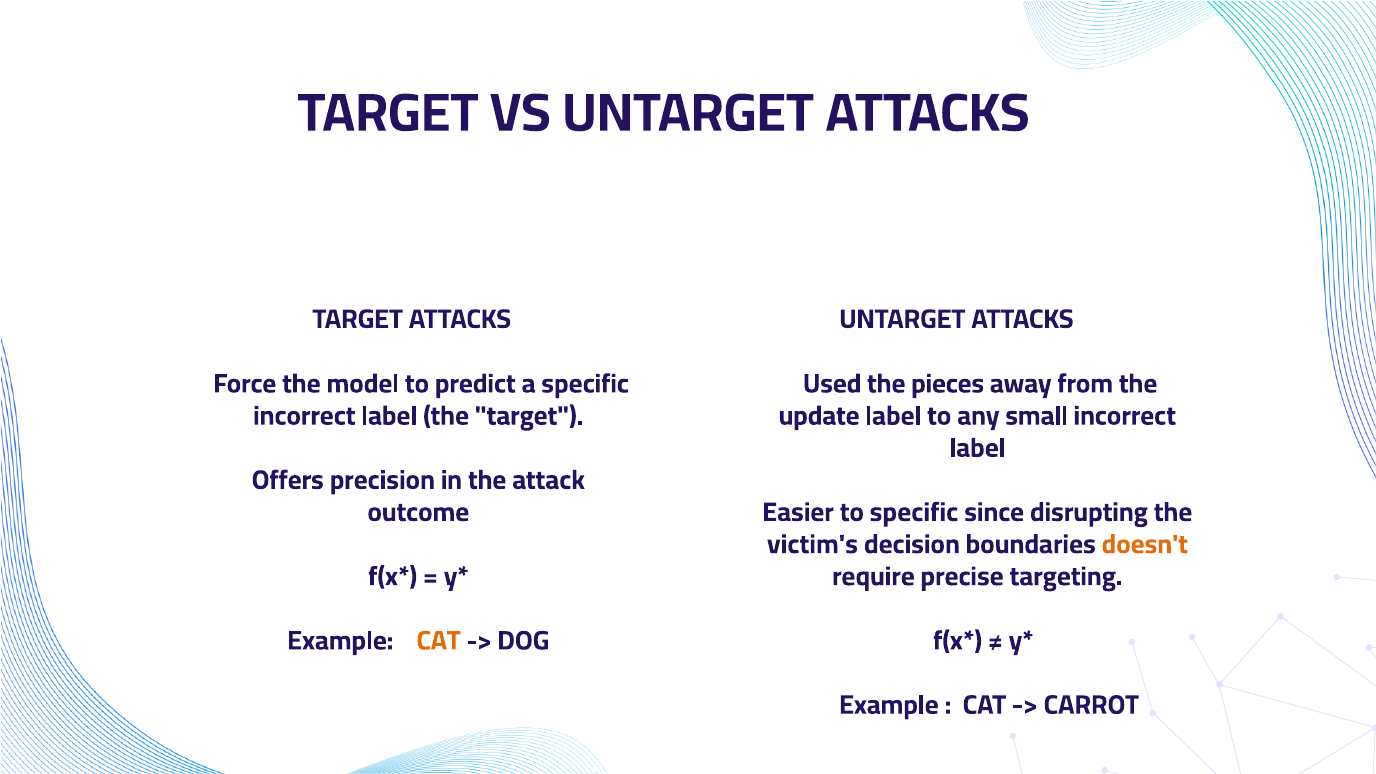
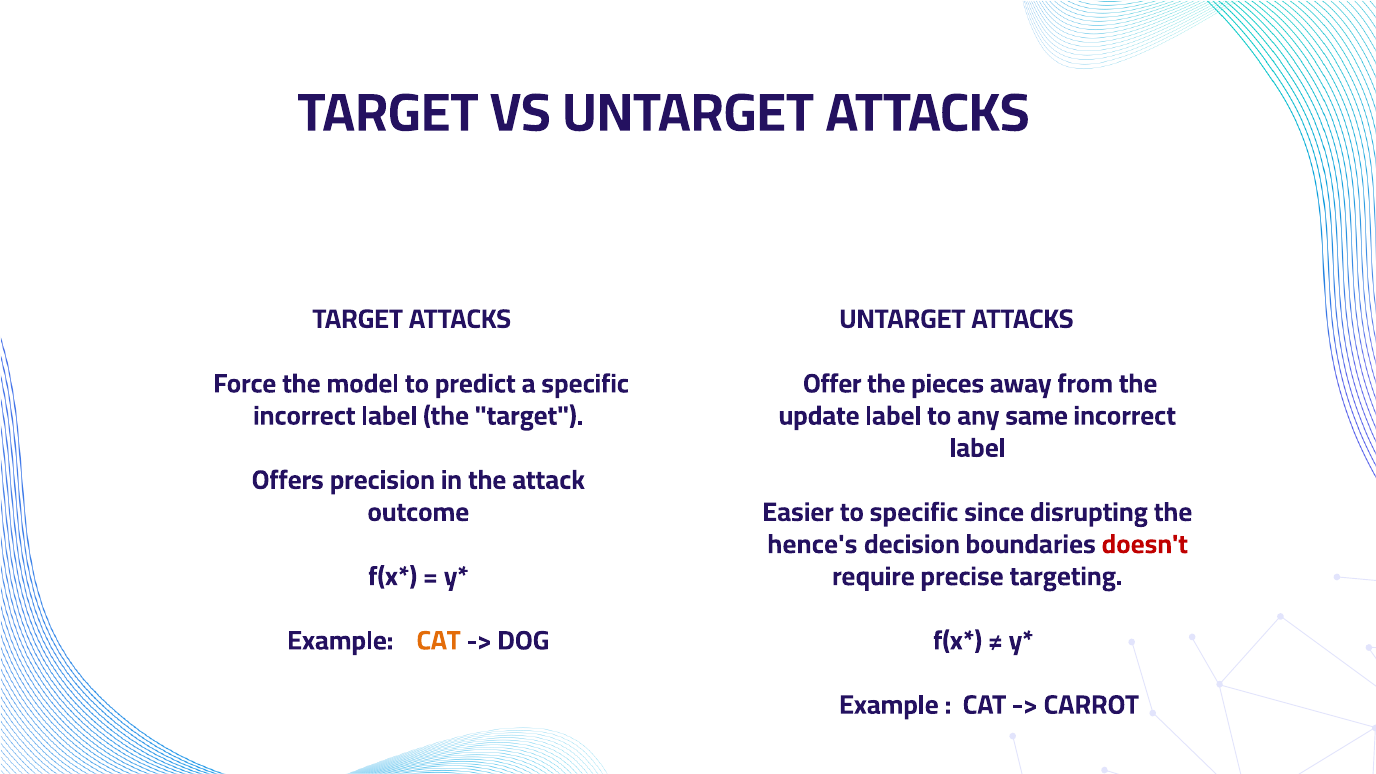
Used: Used -> Offer (832, 384)
small: small -> same (1037, 416)
victim's: victim's -> hence's (812, 544)
doesn't colour: orange -> red (1145, 544)
